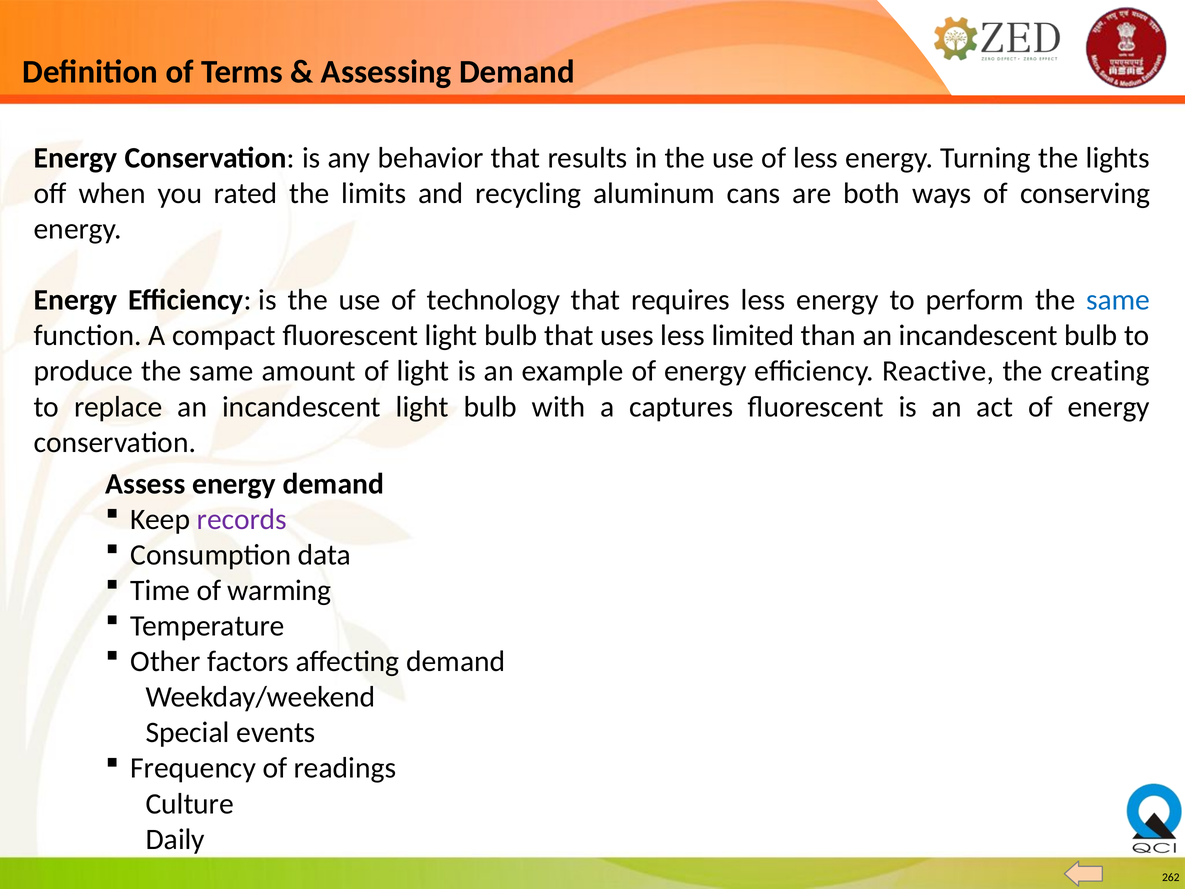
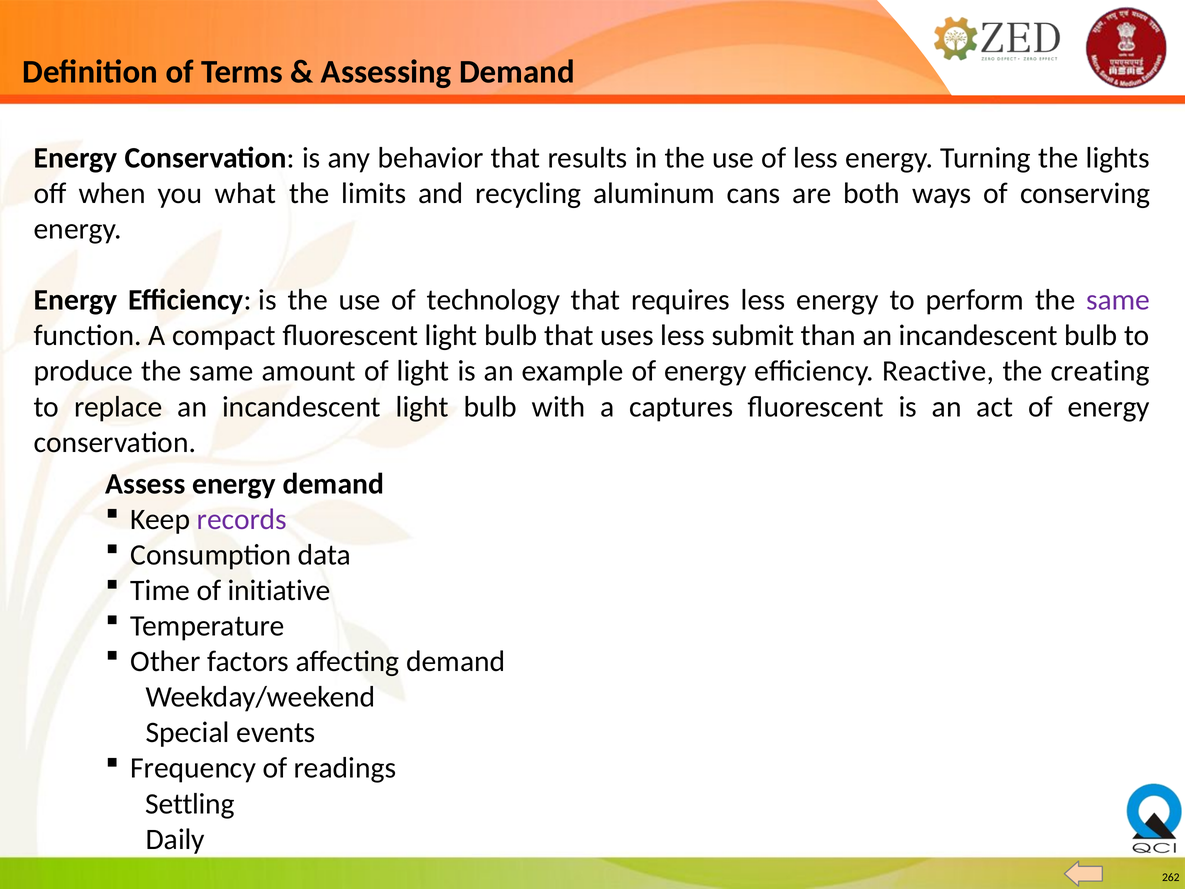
rated: rated -> what (245, 193)
same colour: blue -> purple (1118, 300)
limited: limited -> submit (753, 336)
warming: warming -> initiative (279, 590)
Culture: Culture -> Settling (190, 804)
